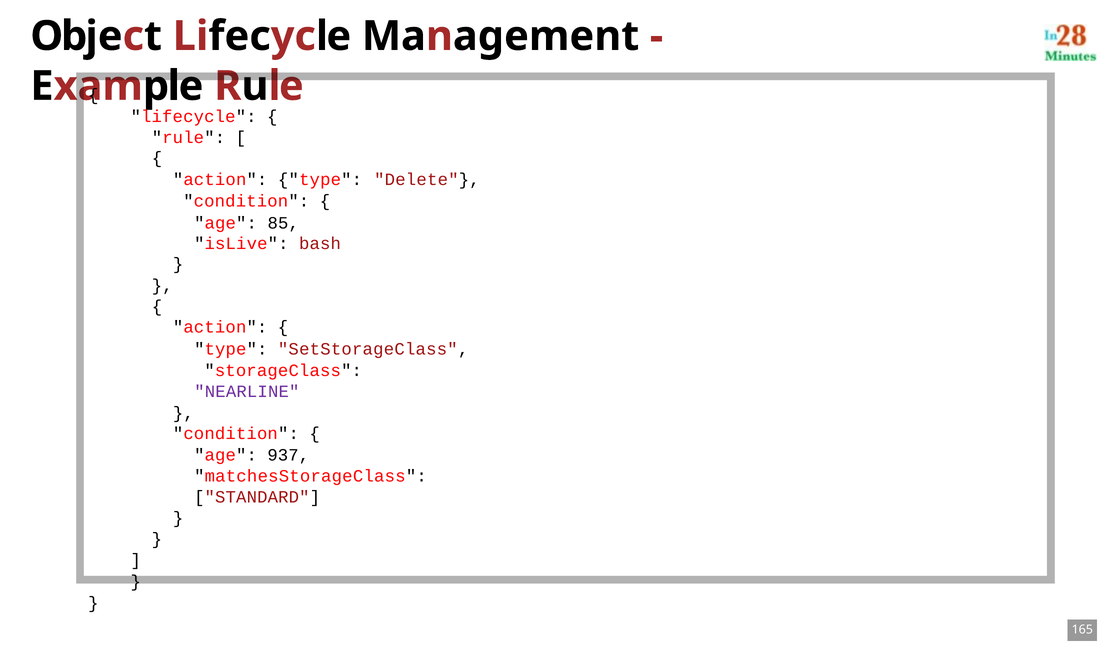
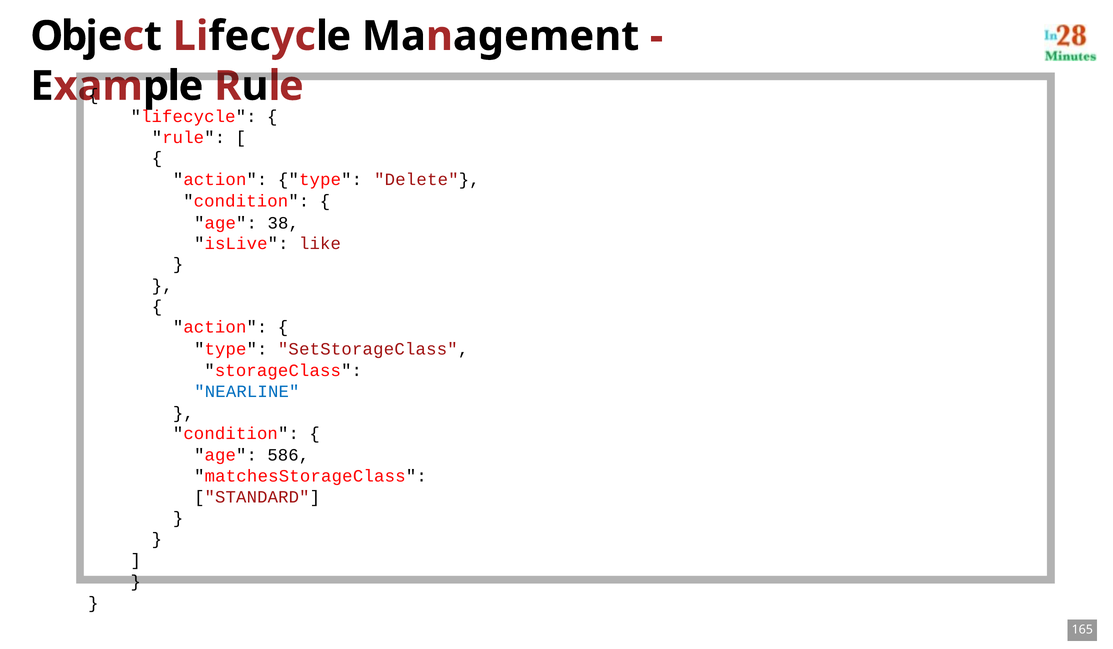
85: 85 -> 38 (283, 223)
bash: bash -> like (320, 244)
NEARLINE colour: purple -> blue (247, 392)
937: 937 -> 586 (288, 455)
